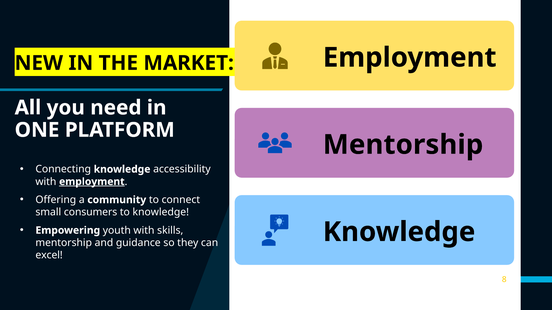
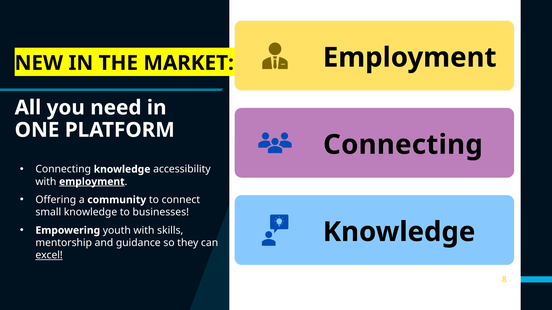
Mentorship: Mentorship -> Connecting (403, 145)
small consumers: consumers -> knowledge (91, 212)
to knowledge: knowledge -> businesses (161, 212)
excel underline: none -> present (49, 256)
